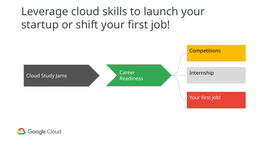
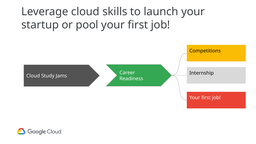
shift: shift -> pool (87, 25)
